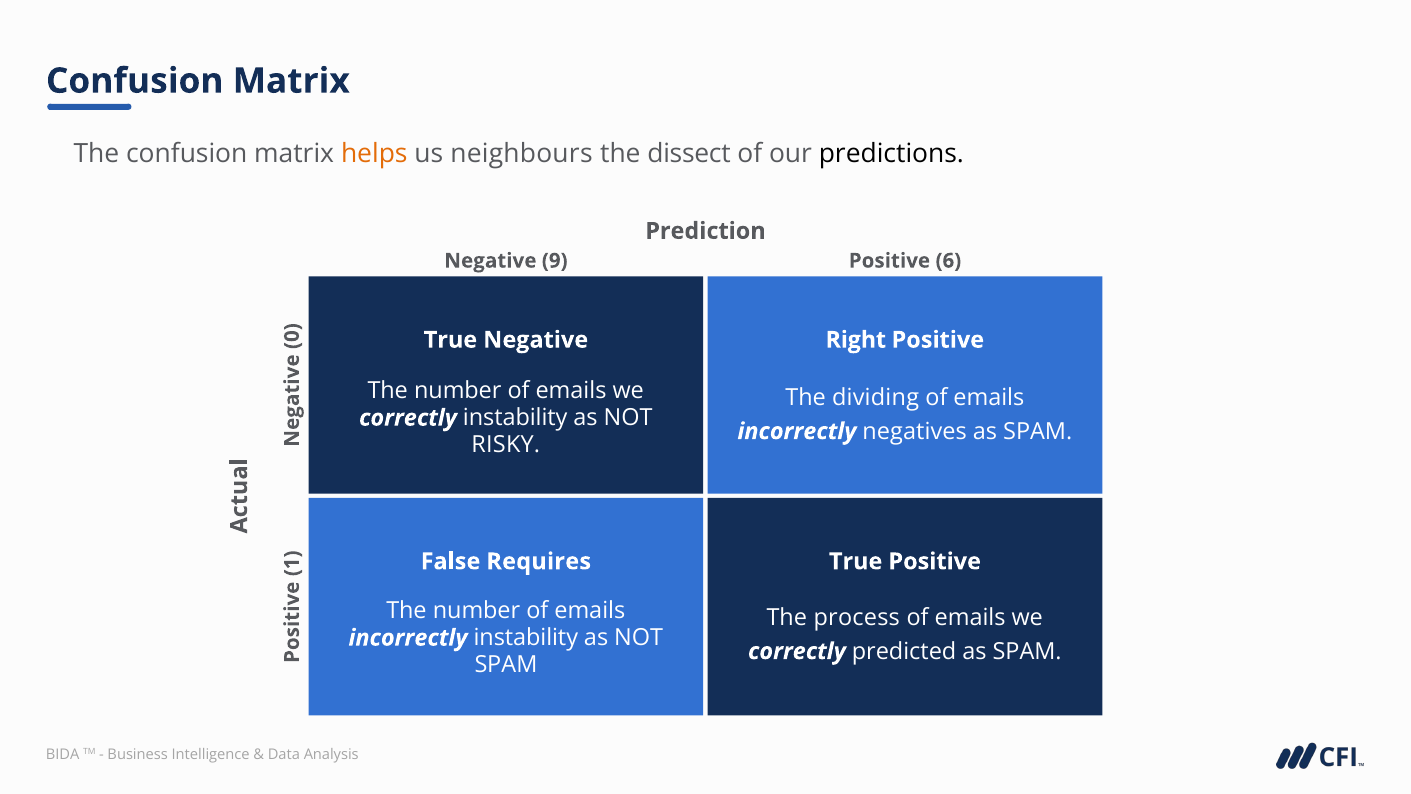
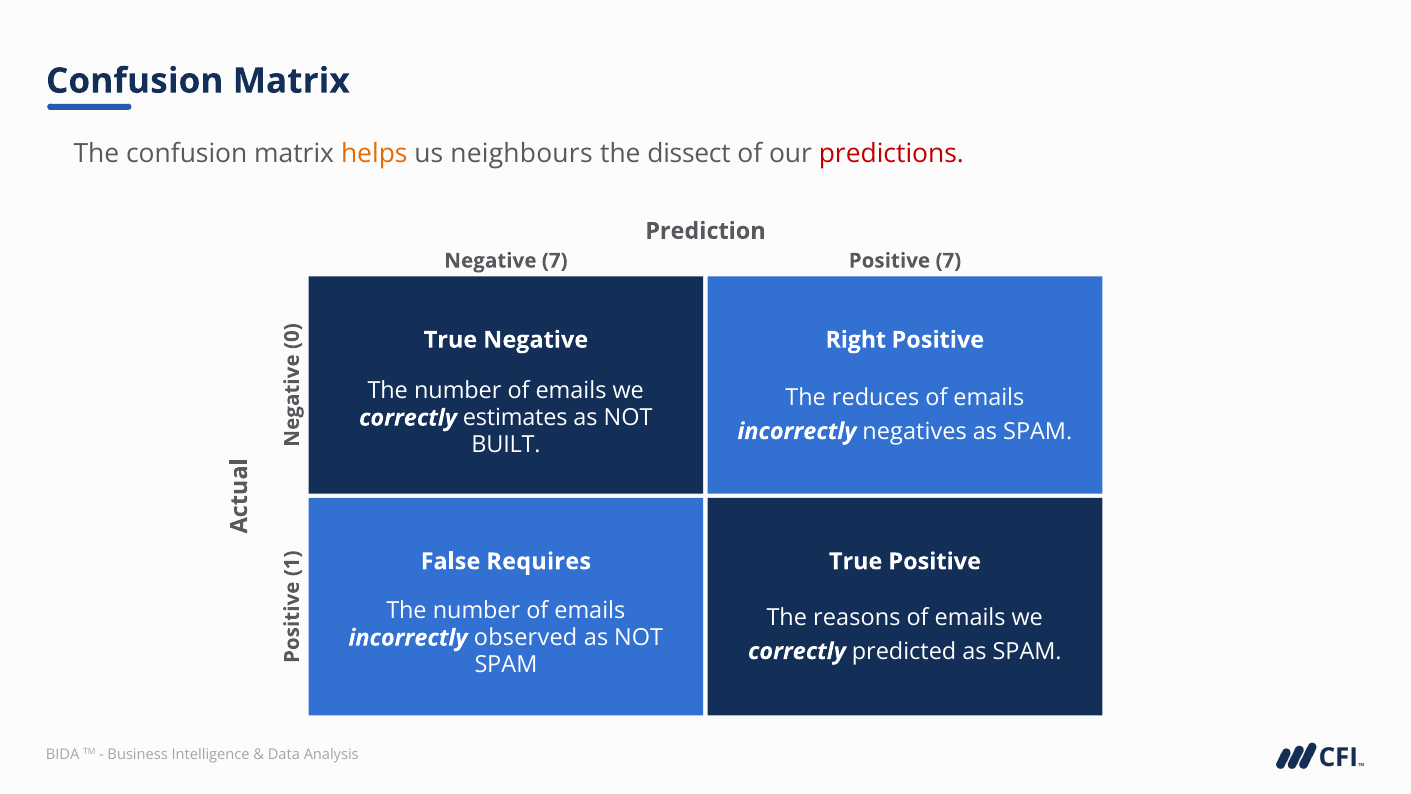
predictions colour: black -> red (891, 154)
Negative 9: 9 -> 7 (555, 261)
Positive 6: 6 -> 7 (948, 261)
dividing: dividing -> reduces (876, 397)
correctly instability: instability -> estimates (515, 418)
RISKY: RISKY -> BUILT (506, 445)
process: process -> reasons (857, 617)
incorrectly instability: instability -> observed (526, 638)
